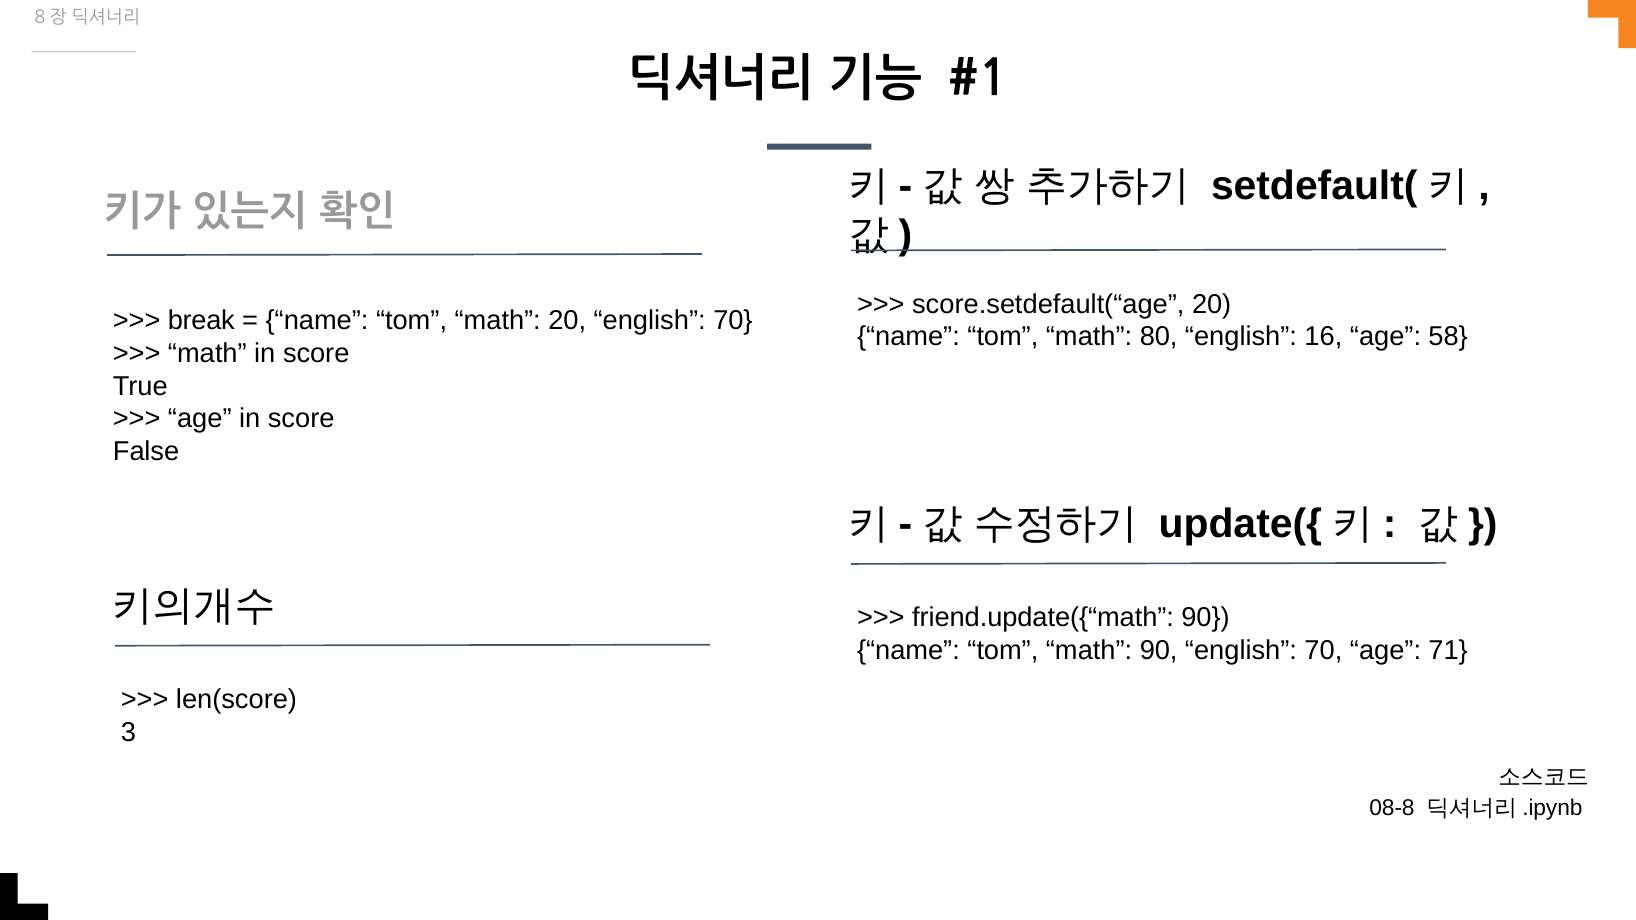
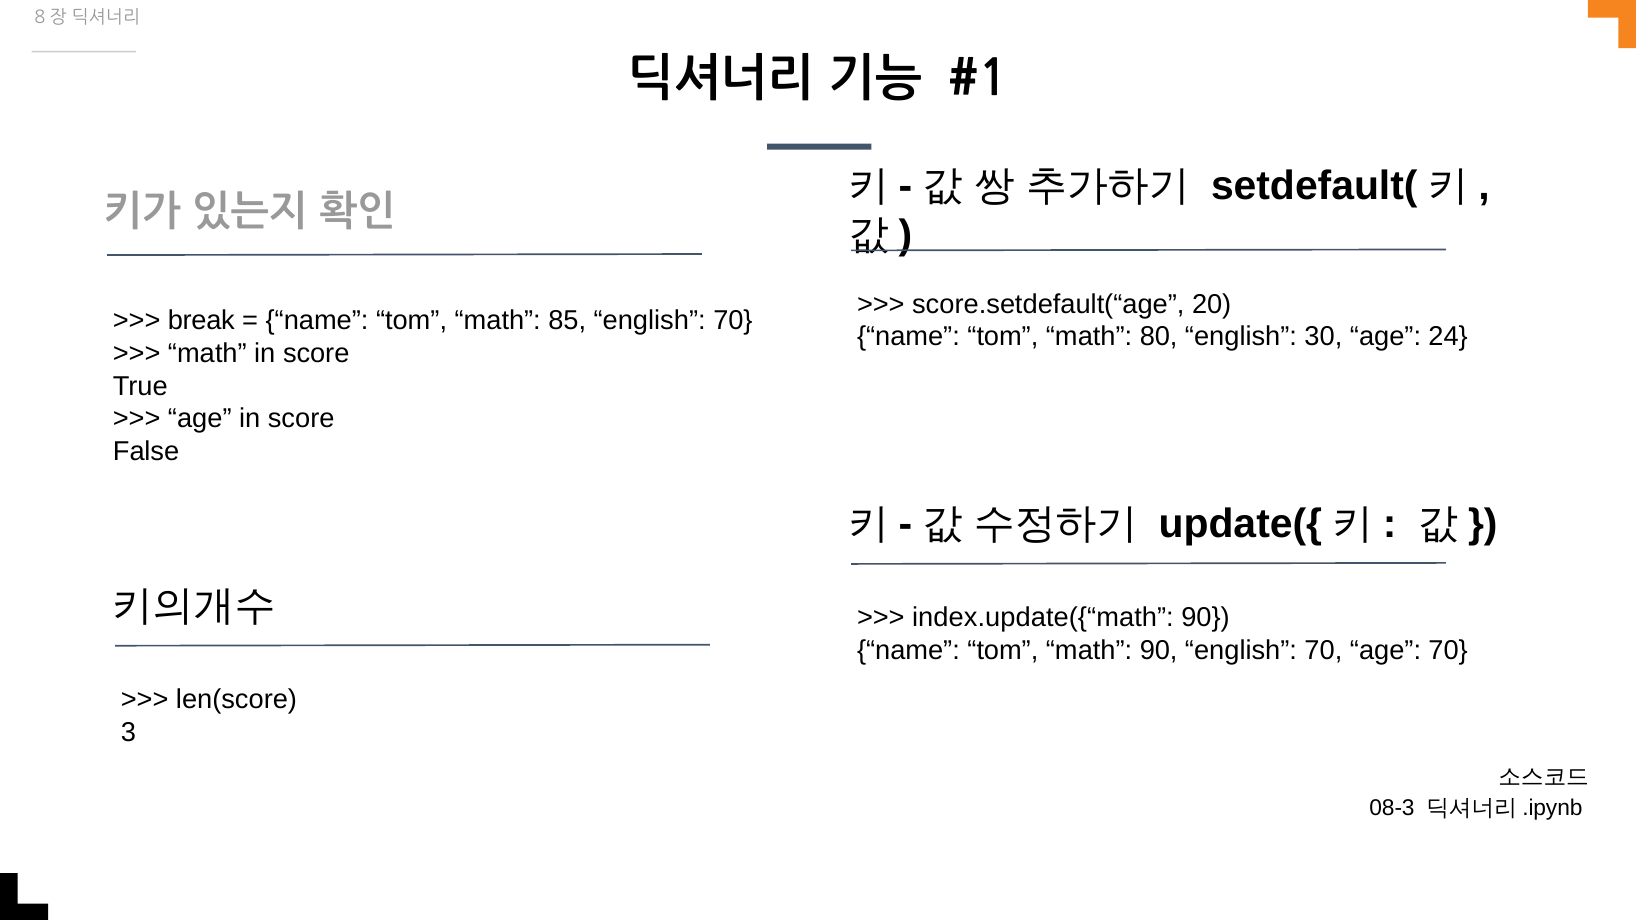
math 20: 20 -> 85 (567, 321)
16: 16 -> 30 (1323, 337)
58: 58 -> 24 (1448, 337)
friend.update({“math: friend.update({“math -> index.update({“math (1043, 618)
age 71: 71 -> 70 (1448, 651)
08-8: 08-8 -> 08-3 (1392, 809)
